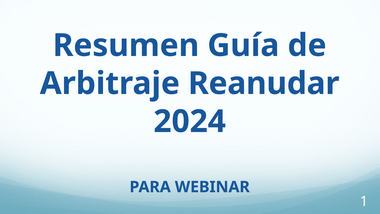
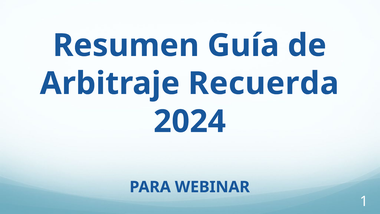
Reanudar: Reanudar -> Recuerda (264, 83)
